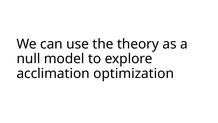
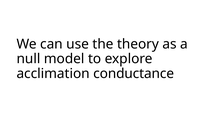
optimization: optimization -> conductance (134, 73)
